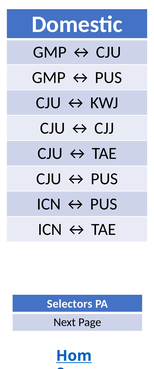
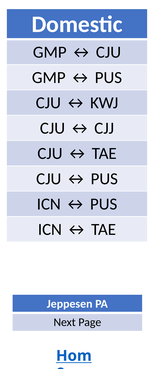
Selectors: Selectors -> Jeppesen (70, 303)
